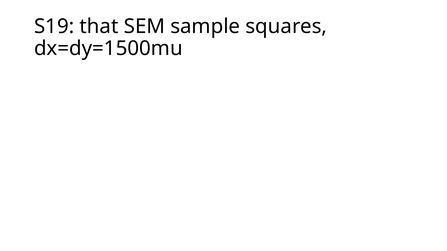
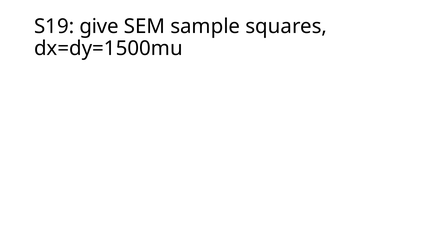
that: that -> give (99, 26)
